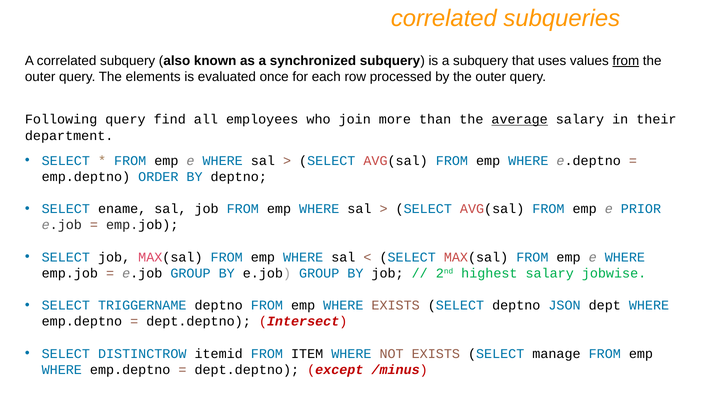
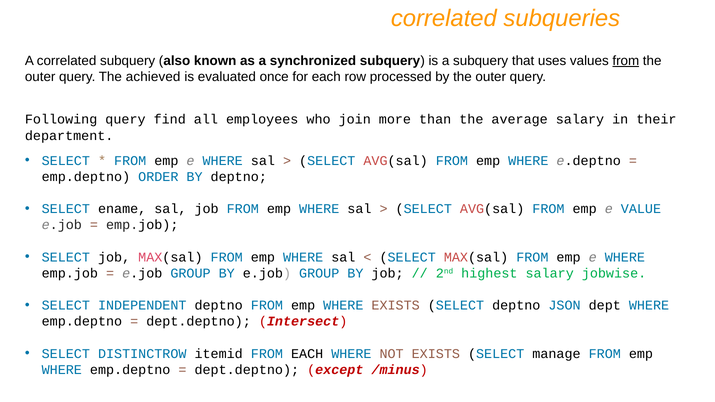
elements: elements -> achieved (153, 77)
average underline: present -> none (520, 120)
PRIOR: PRIOR -> VALUE (641, 209)
TRIGGERNAME: TRIGGERNAME -> INDEPENDENT (142, 306)
FROM ITEM: ITEM -> EACH (307, 354)
